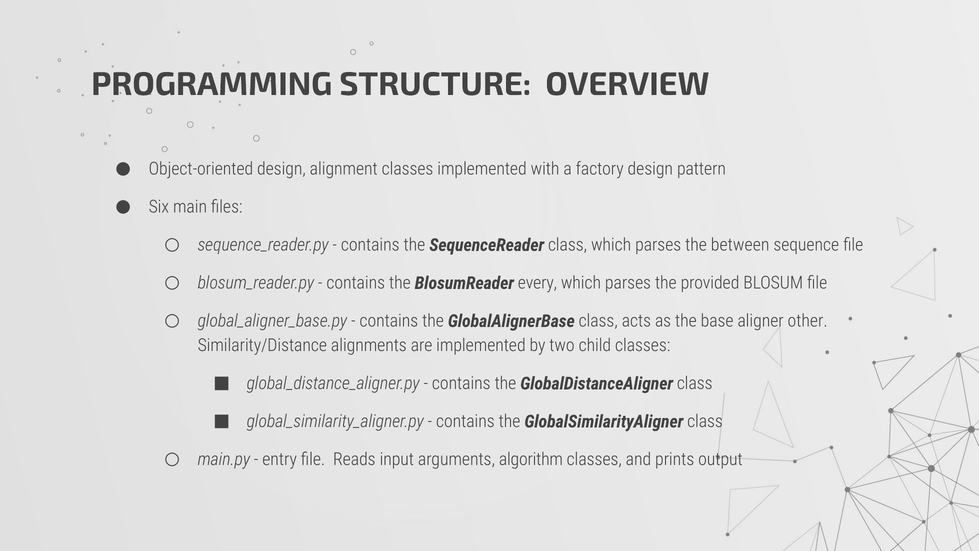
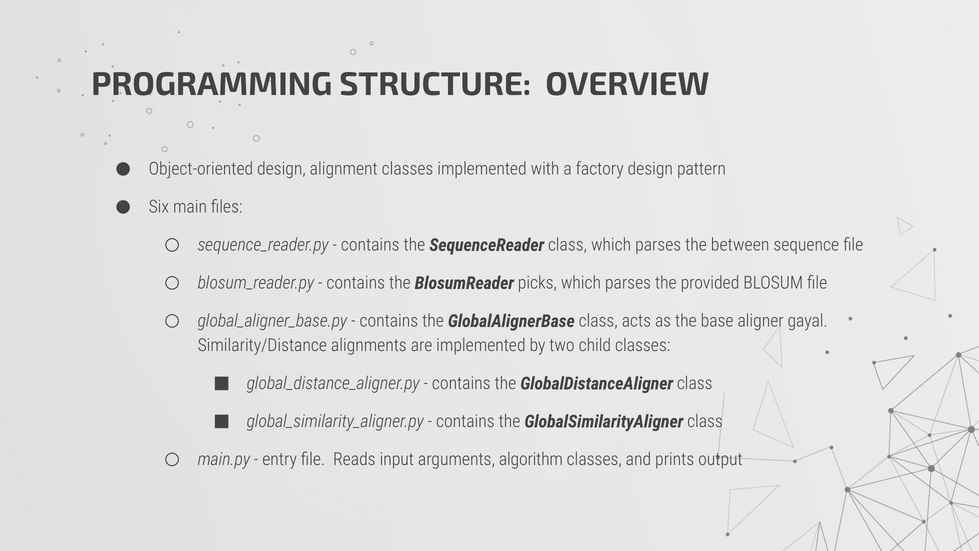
every: every -> picks (537, 283)
other: other -> gayal (808, 321)
